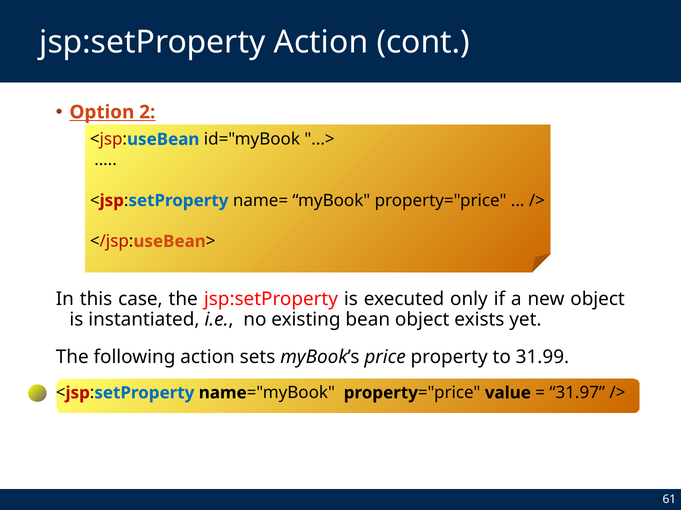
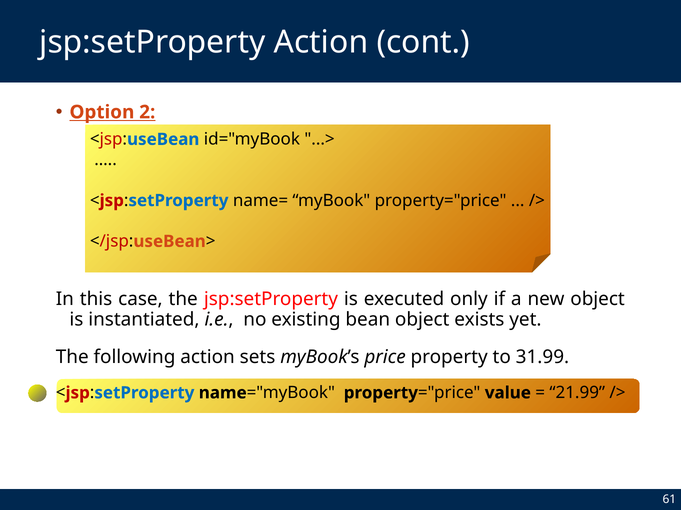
31.97: 31.97 -> 21.99 (577, 393)
